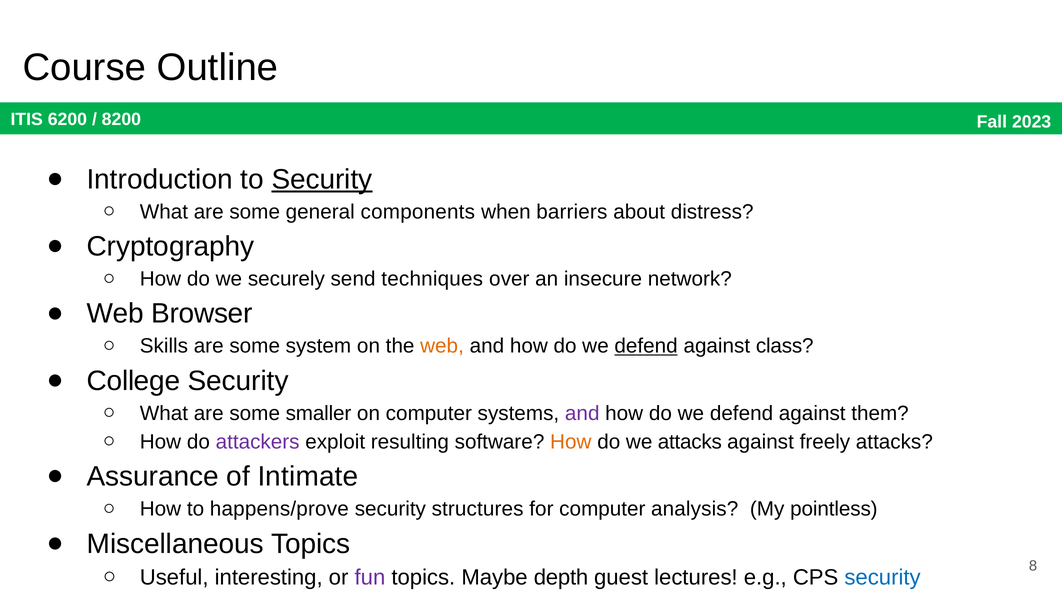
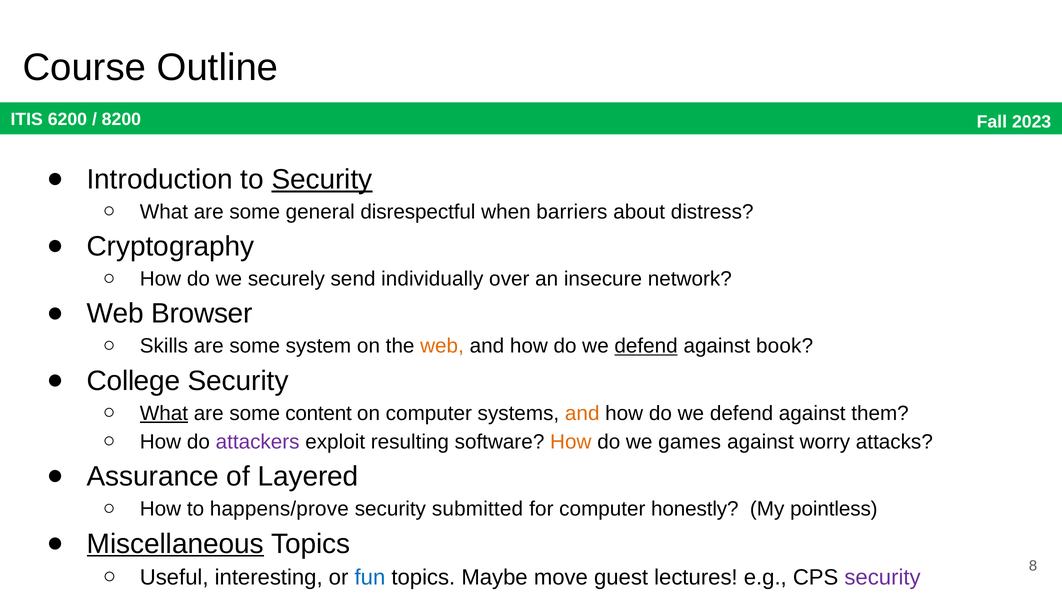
components: components -> disrespectful (418, 212)
techniques: techniques -> individually (432, 279)
class: class -> book (785, 346)
What underline: none -> present (164, 413)
smaller: smaller -> content (319, 413)
and colour: purple -> orange (582, 413)
we attacks: attacks -> games (690, 441)
freely: freely -> worry (825, 441)
Intimate: Intimate -> Layered (308, 476)
structures: structures -> submitted (478, 508)
analysis: analysis -> honestly (695, 508)
Miscellaneous underline: none -> present (175, 543)
fun colour: purple -> blue (370, 577)
depth: depth -> move (561, 577)
security colour: blue -> purple (883, 577)
